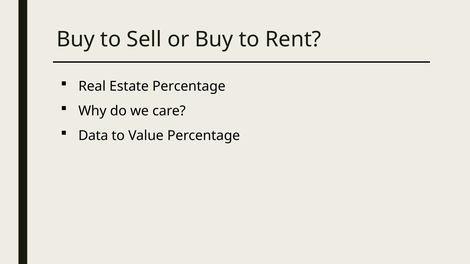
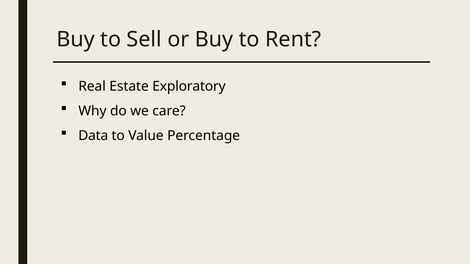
Estate Percentage: Percentage -> Exploratory (189, 86)
